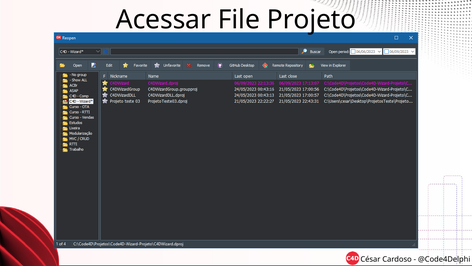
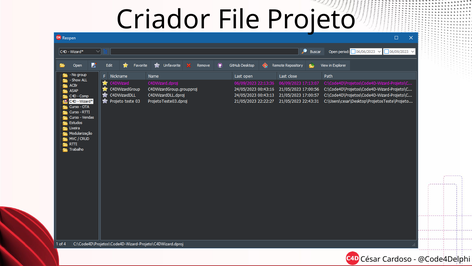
Acessar: Acessar -> Criador (163, 20)
